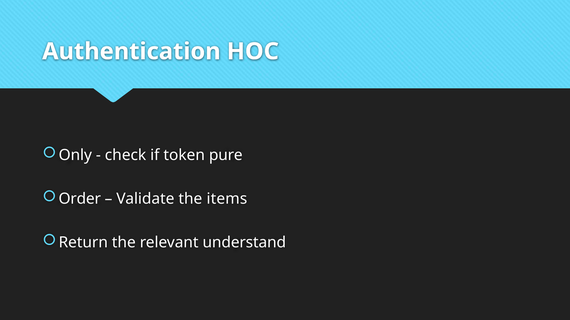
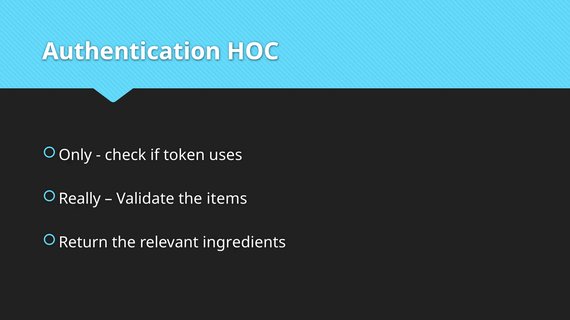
pure: pure -> uses (226, 155)
Order: Order -> Really (80, 199)
understand: understand -> ingredients (244, 243)
